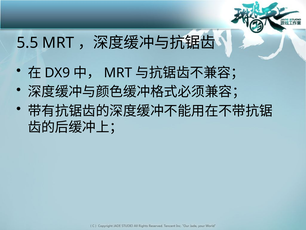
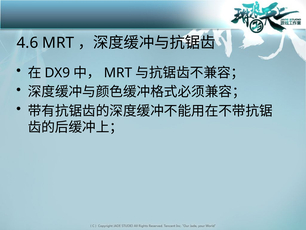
5.5: 5.5 -> 4.6 (27, 43)
